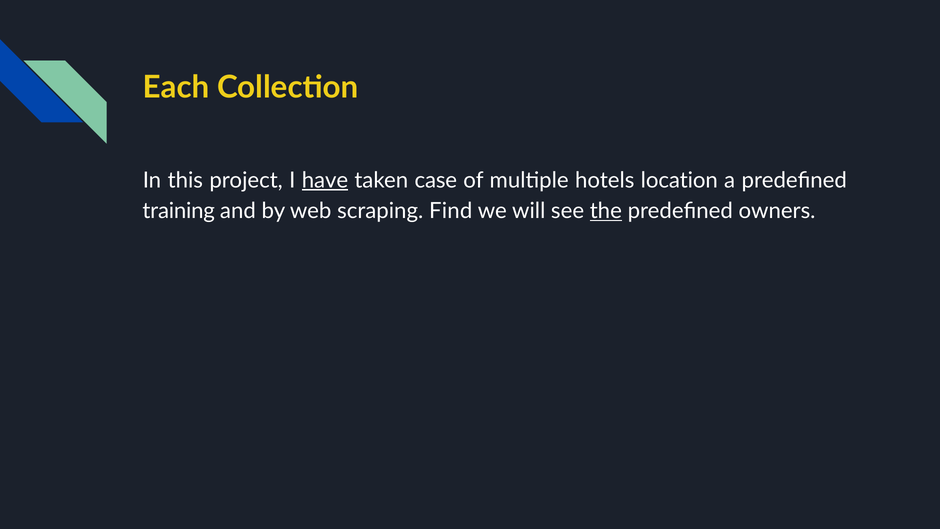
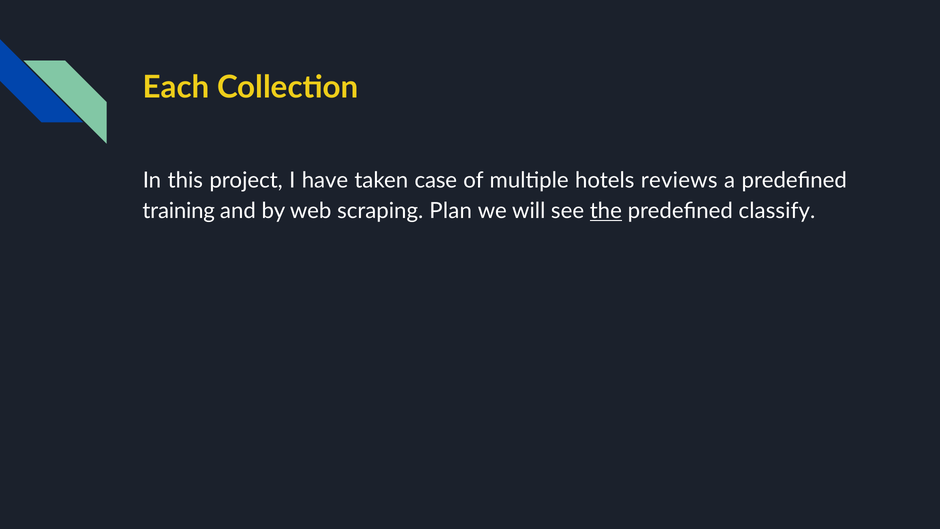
have underline: present -> none (325, 180)
location: location -> reviews (679, 180)
Find: Find -> Plan (451, 211)
owners: owners -> classify (777, 211)
